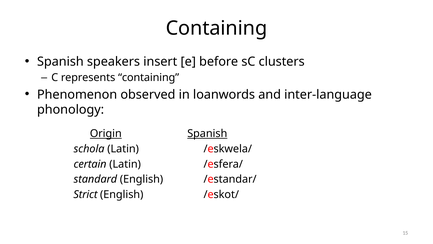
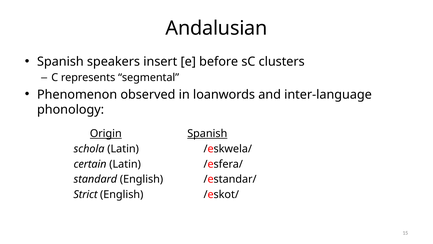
Containing: Containing -> Andalusian (217, 28)
represents containing: containing -> segmental (149, 78)
